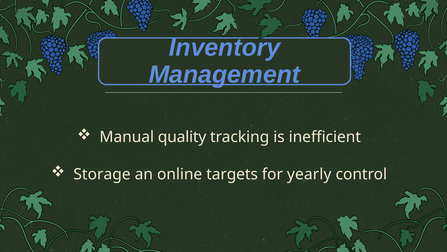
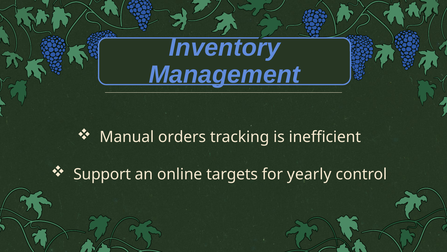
quality: quality -> orders (182, 137)
Storage: Storage -> Support (102, 174)
